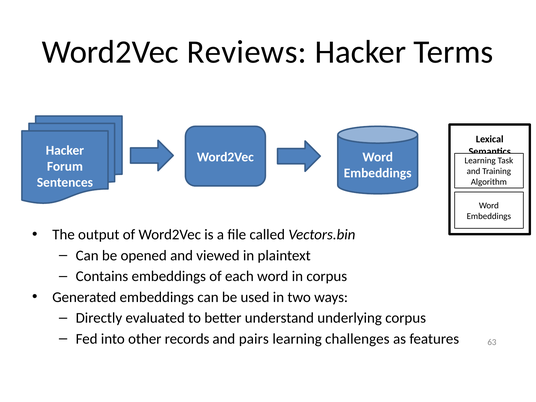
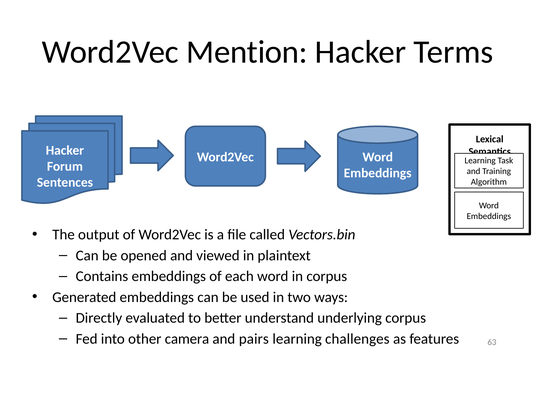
Reviews: Reviews -> Mention (247, 52)
records: records -> camera (187, 339)
